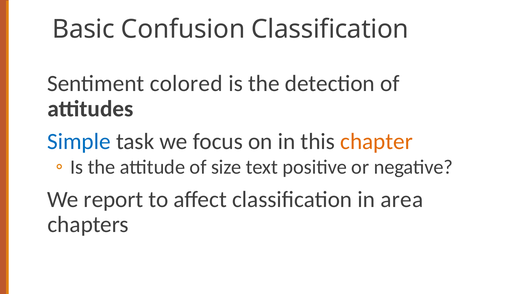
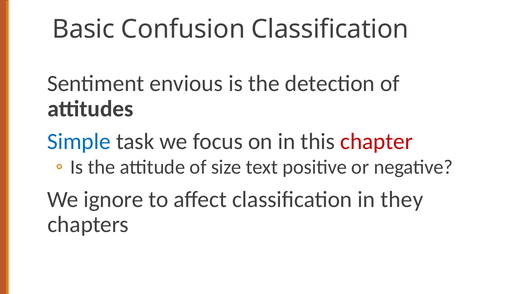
colored: colored -> envious (186, 84)
chapter colour: orange -> red (377, 142)
report: report -> ignore (114, 200)
area: area -> they (402, 200)
